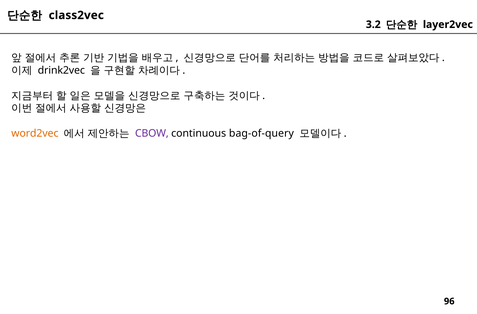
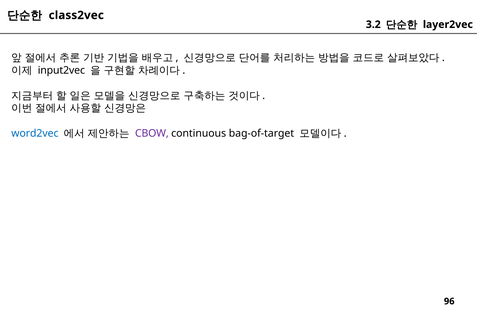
drink2vec: drink2vec -> input2vec (61, 70)
word2vec colour: orange -> blue (35, 133)
bag-of-query: bag-of-query -> bag-of-target (261, 133)
